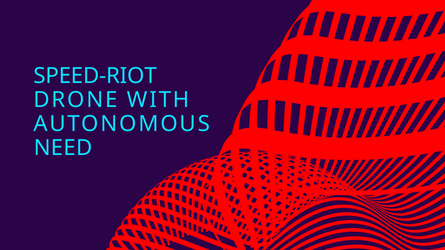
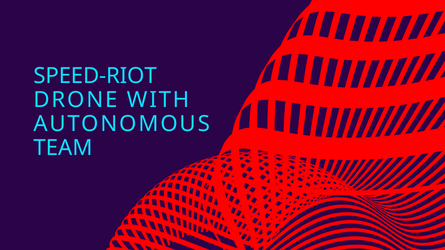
NEED: NEED -> TEAM (63, 148)
